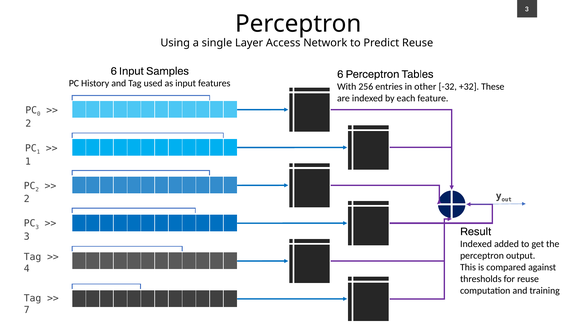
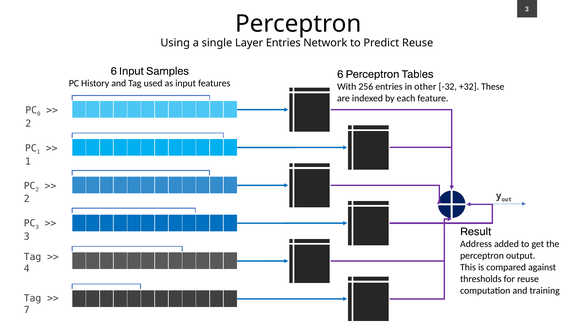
Layer Access: Access -> Entries (283, 43)
Indexed: Indexed -> Address (476, 244)
